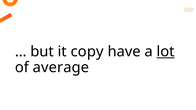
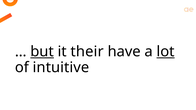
but underline: none -> present (42, 52)
copy: copy -> their (87, 52)
average: average -> intuitive (61, 68)
